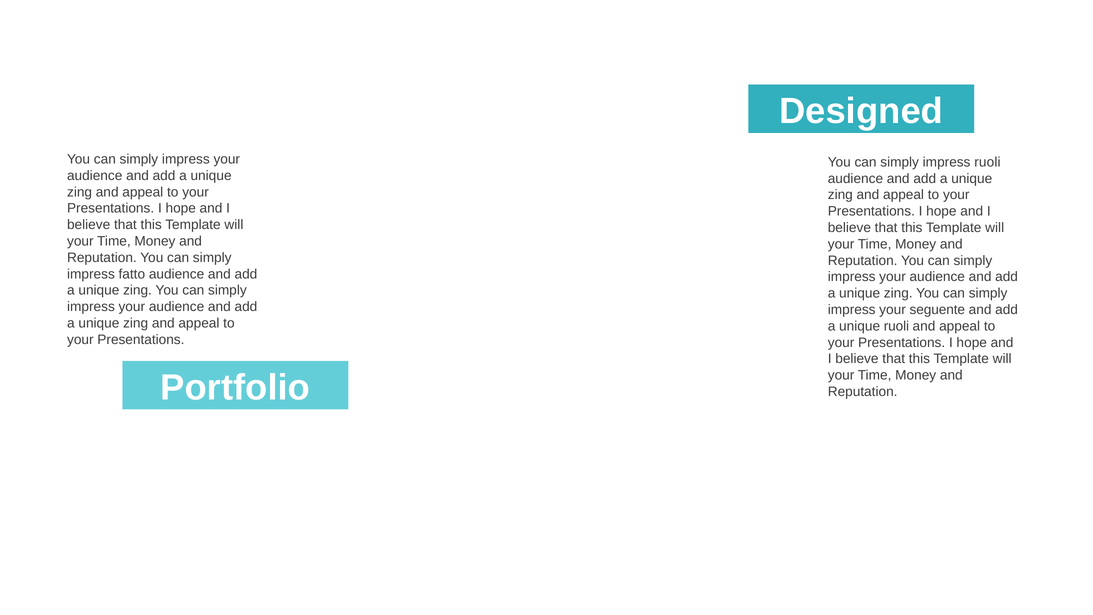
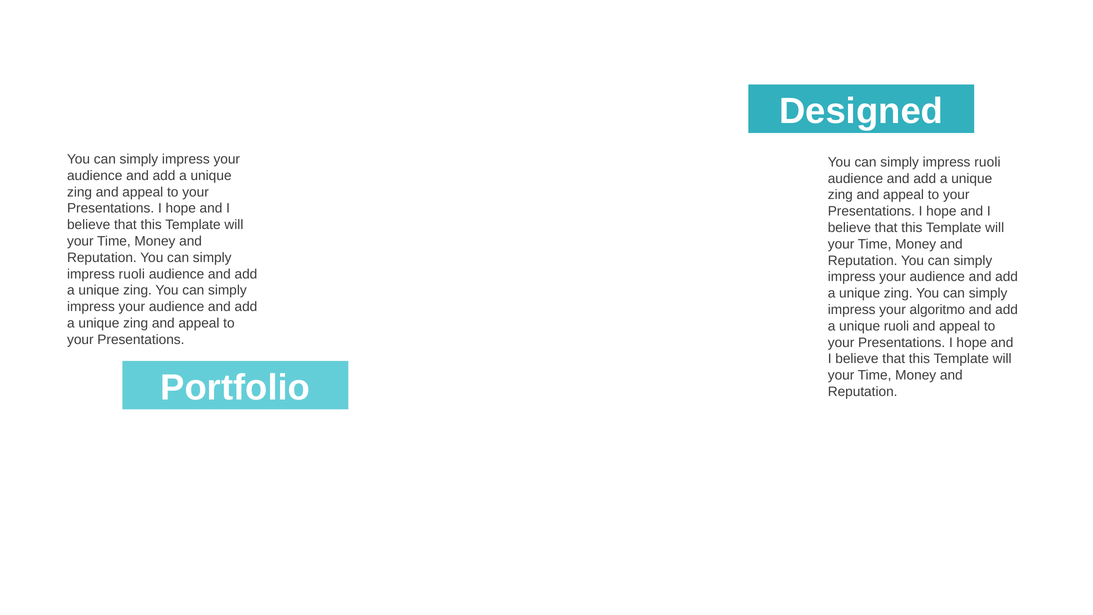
fatto: fatto -> ruoli (132, 274)
seguente: seguente -> algoritmo (937, 310)
